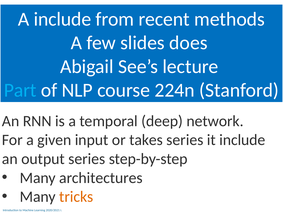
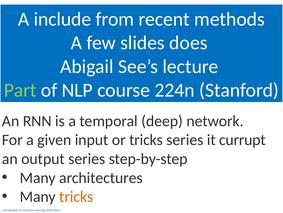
Part colour: light blue -> light green (20, 90)
or takes: takes -> tricks (146, 139)
it include: include -> currupt (242, 139)
